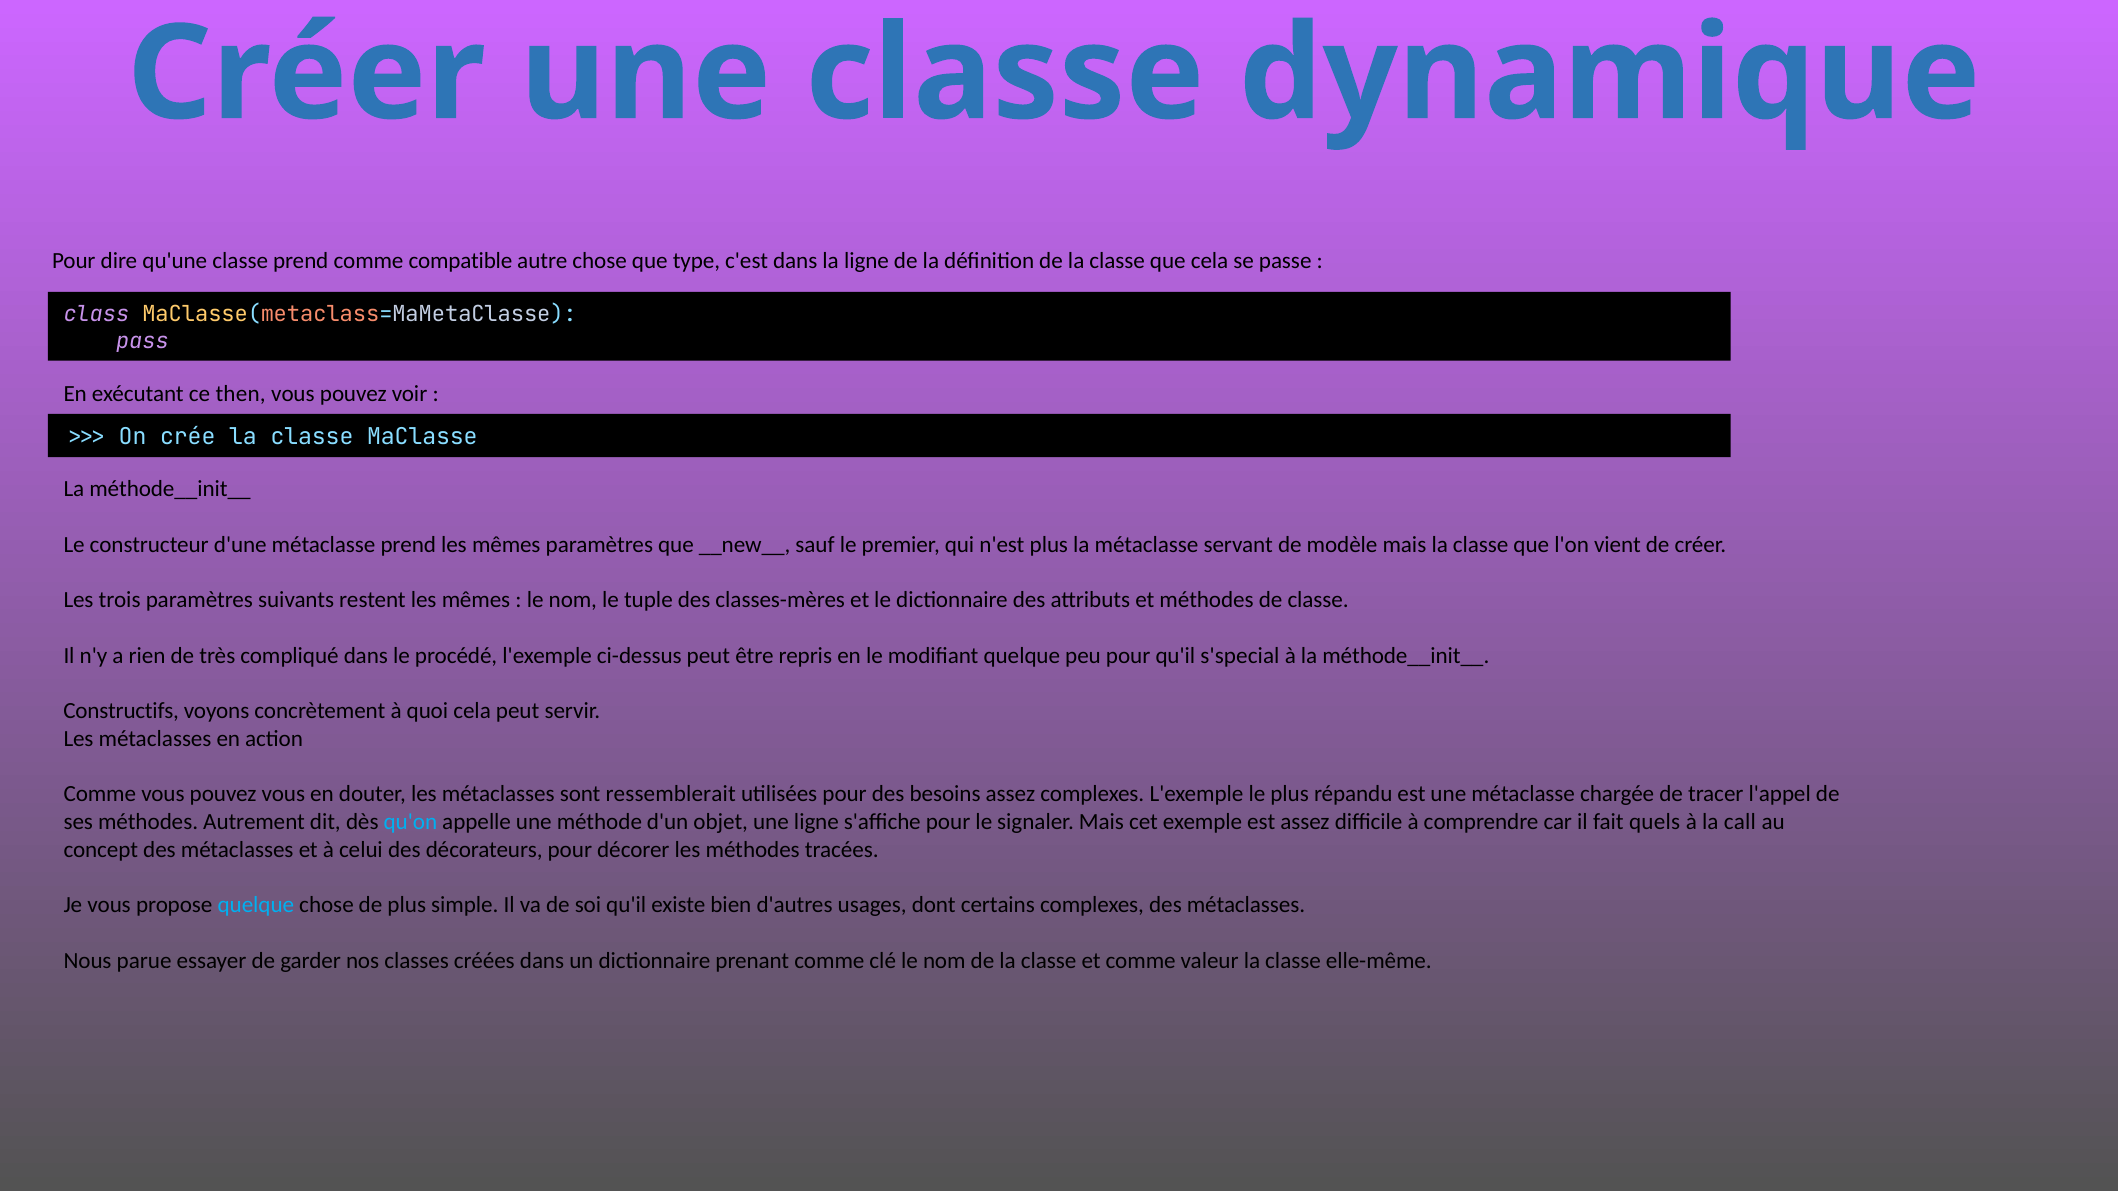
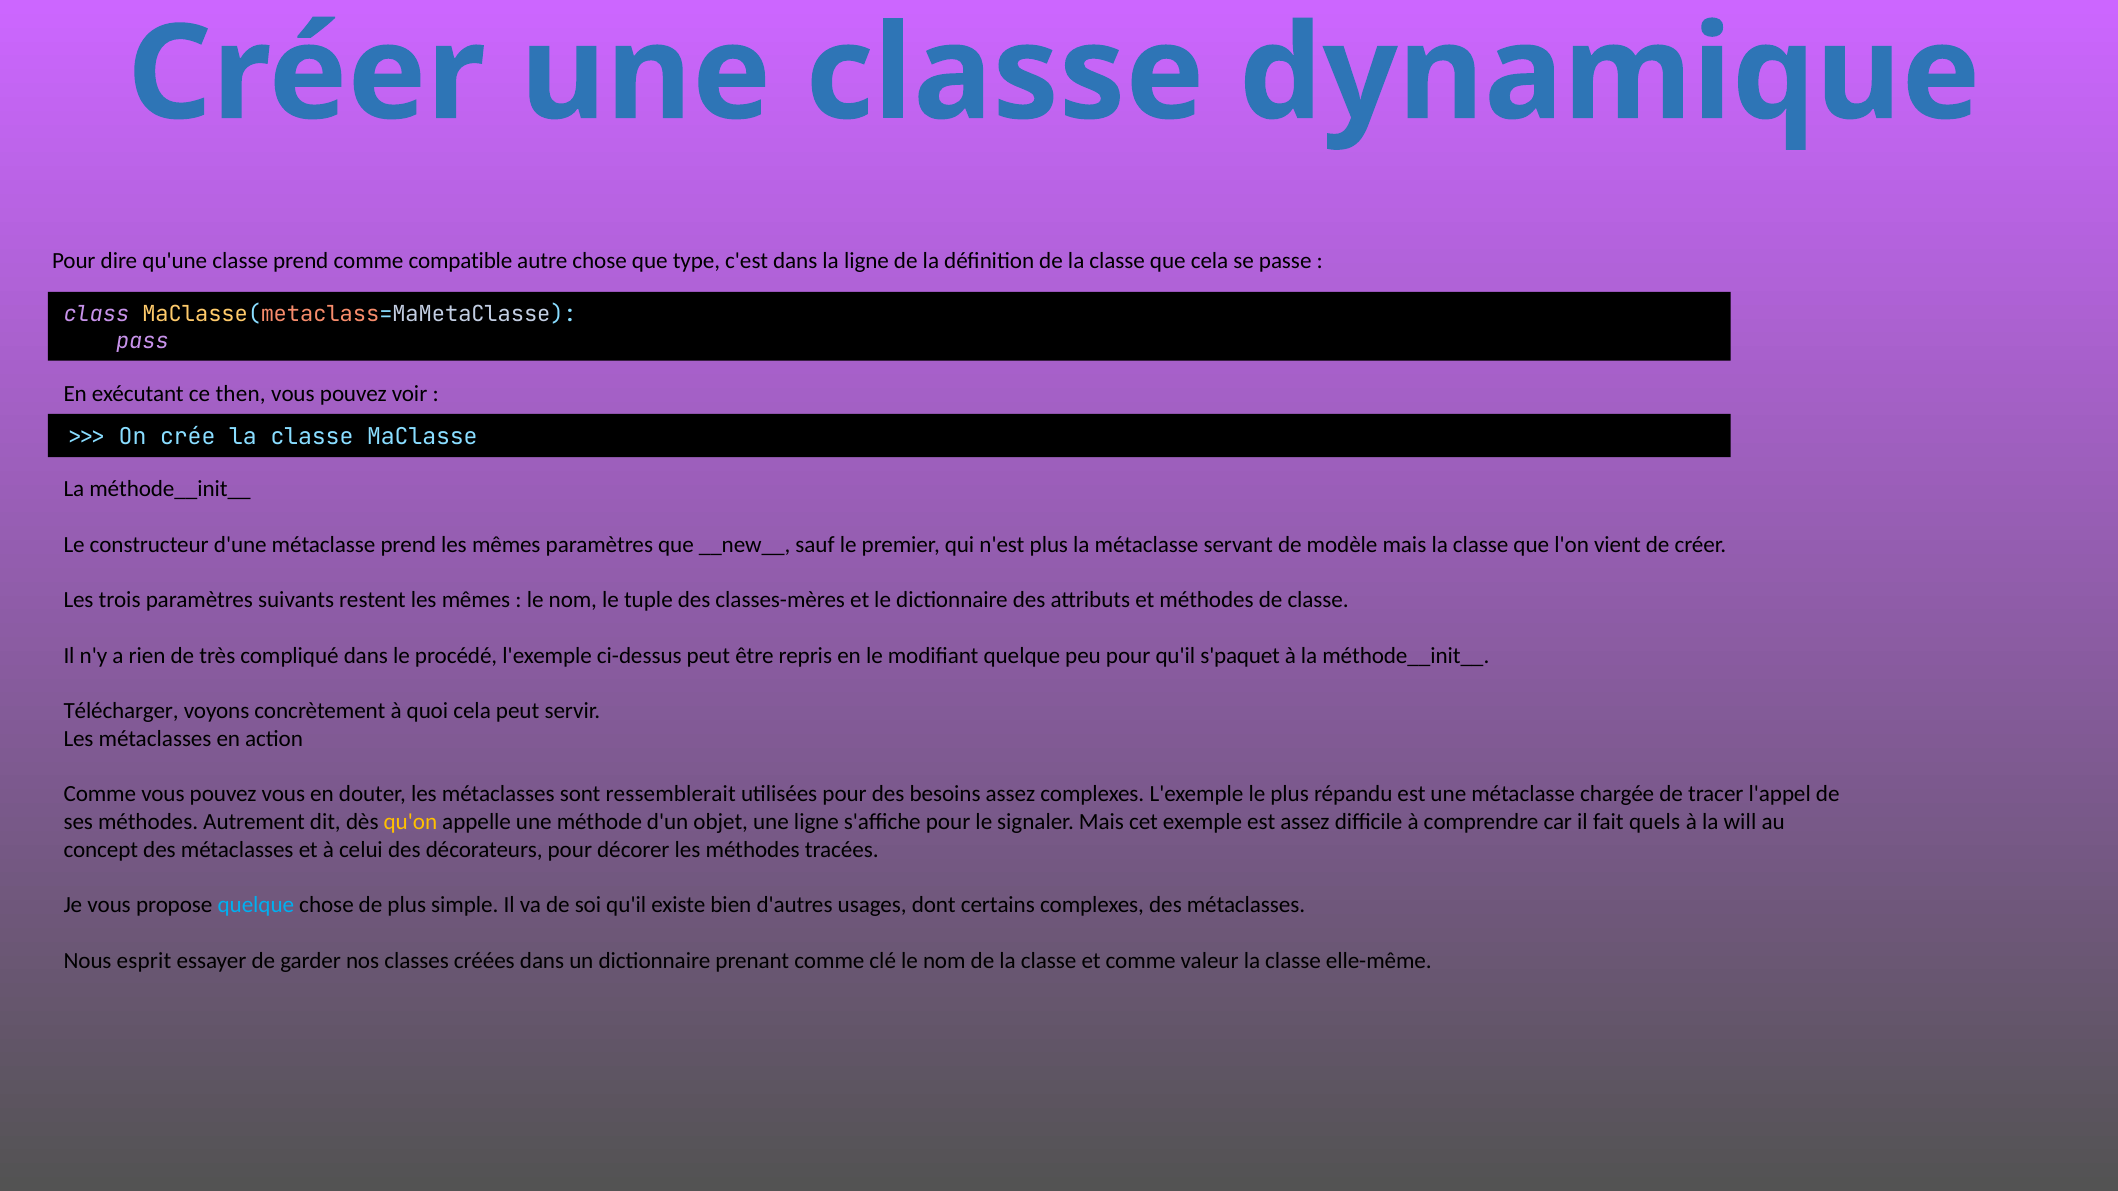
s'special: s'special -> s'paquet (1240, 656)
Constructifs: Constructifs -> Télécharger (121, 711)
qu'on colour: light blue -> yellow (410, 822)
call: call -> will (1740, 822)
parue: parue -> esprit (144, 961)
